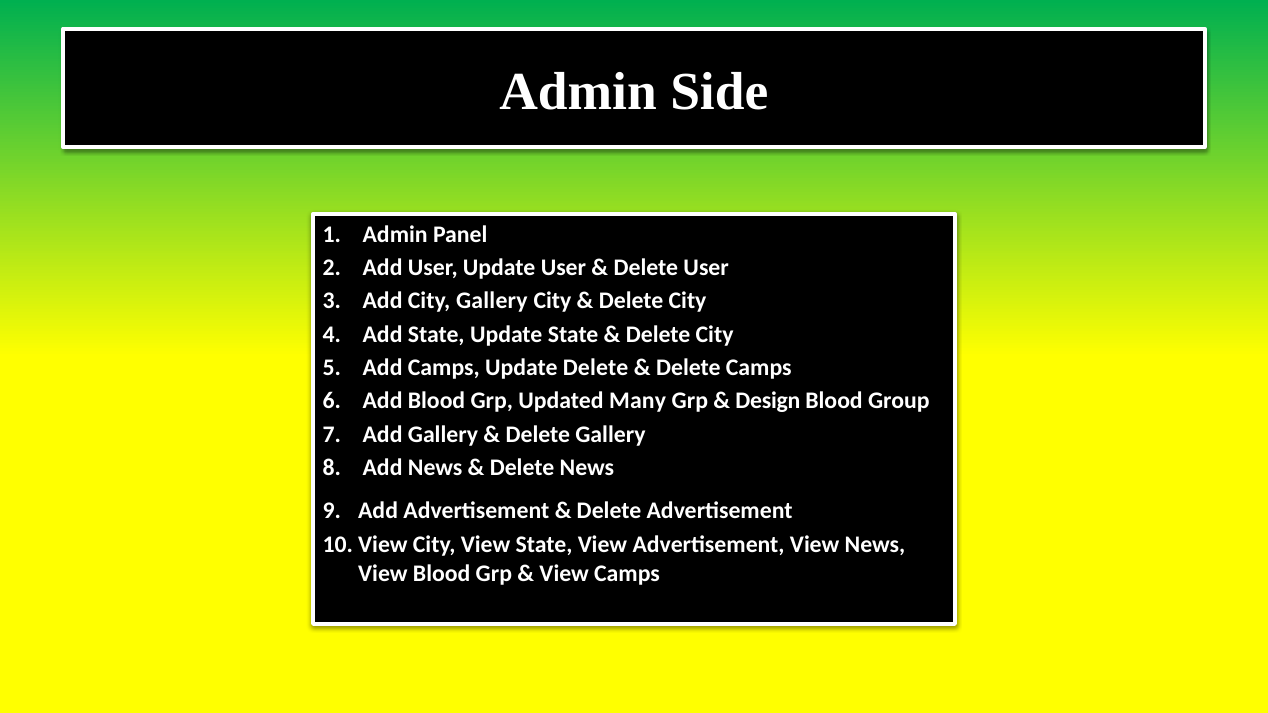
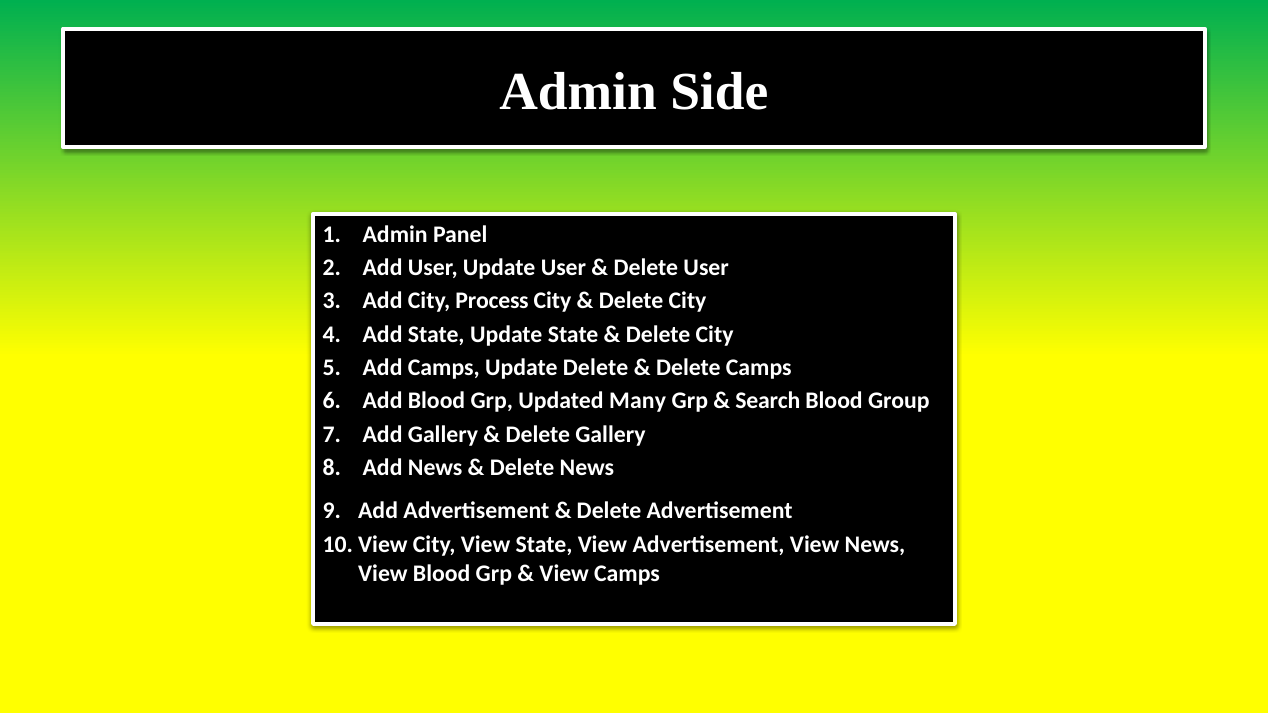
City Gallery: Gallery -> Process (492, 301)
Design: Design -> Search (768, 401)
